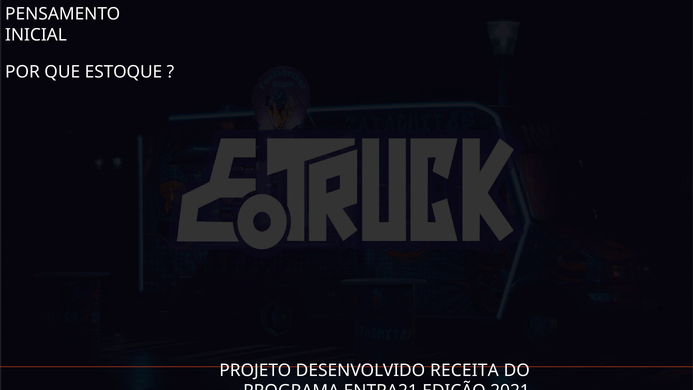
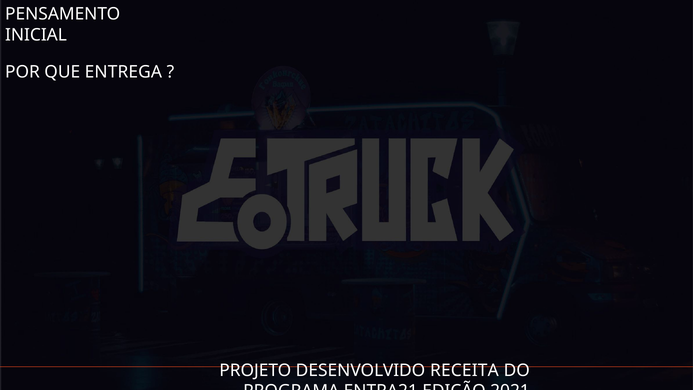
ESTOQUE: ESTOQUE -> ENTREGA (123, 72)
